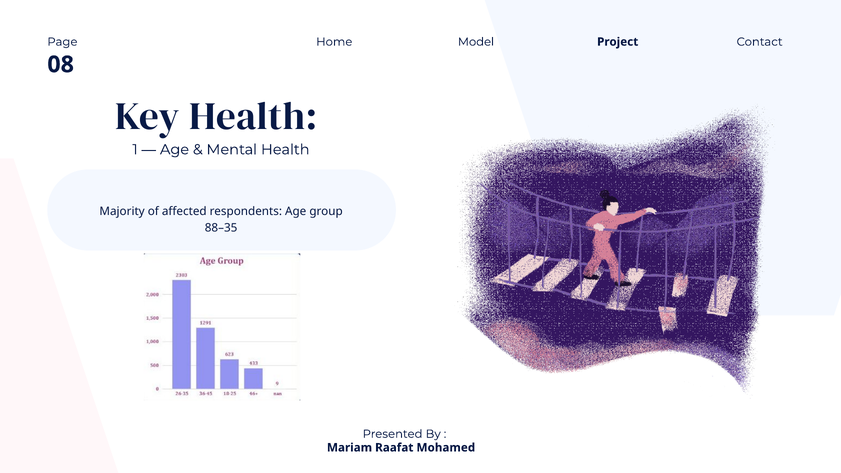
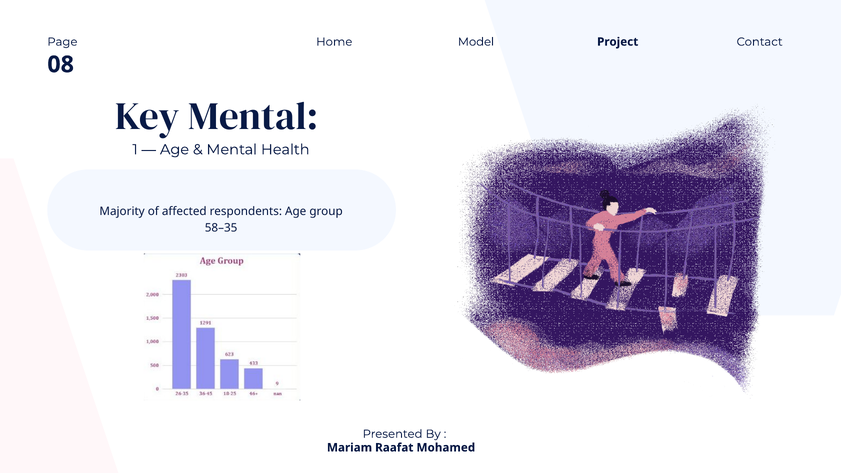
Key Health: Health -> Mental (253, 116)
88–35: 88–35 -> 58–35 (221, 228)
